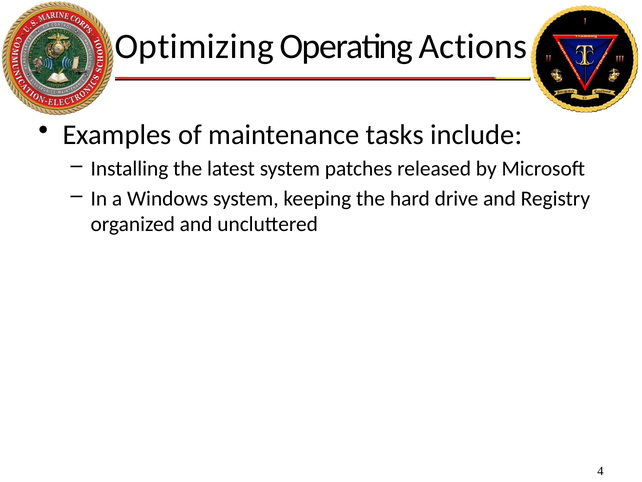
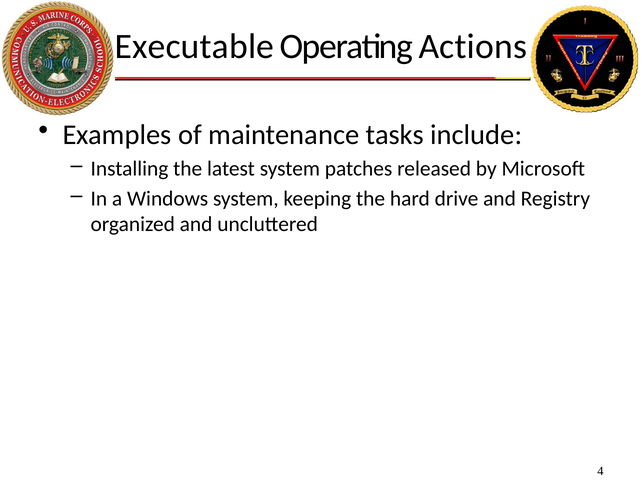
Optimizing: Optimizing -> Executable (194, 46)
